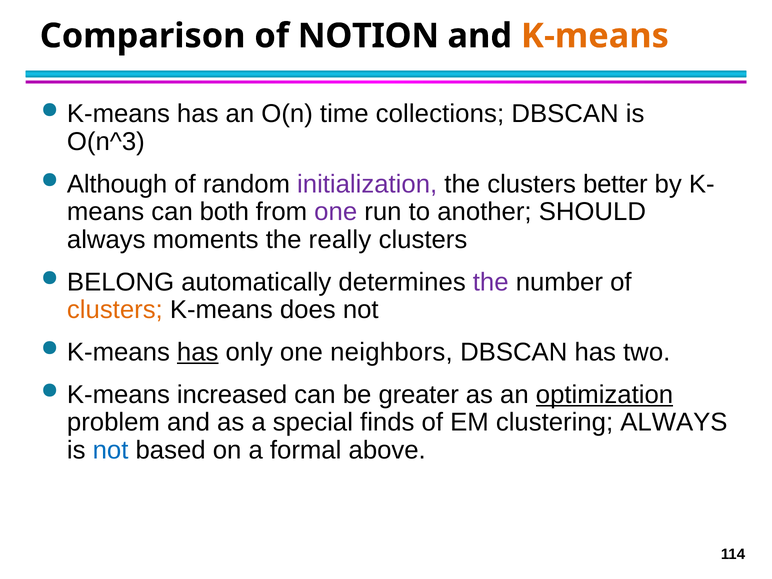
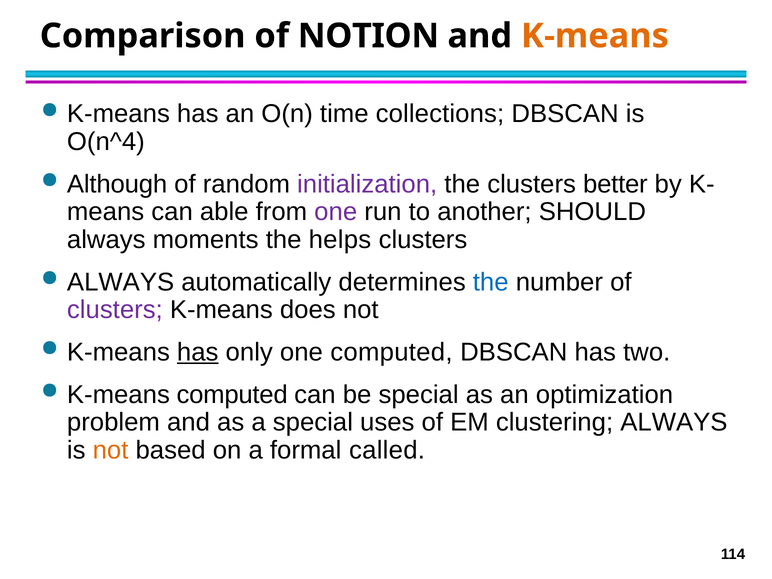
O(n^3: O(n^3 -> O(n^4 (106, 142)
both: both -> able (224, 212)
really: really -> helps (340, 240)
BELONG: BELONG -> ALWAYS (121, 282)
the colour: purple -> blue (491, 282)
clusters colour: orange -> purple (115, 310)
one neighbors: neighbors -> computed (391, 352)
K-means increased: increased -> computed (232, 395)
be greater: greater -> special (419, 395)
optimization underline: present -> none (604, 395)
finds: finds -> uses (387, 422)
not colour: blue -> orange (111, 450)
above: above -> called (387, 450)
